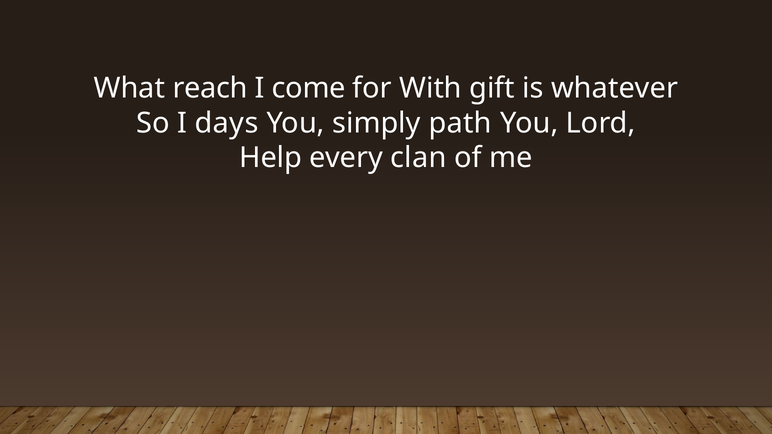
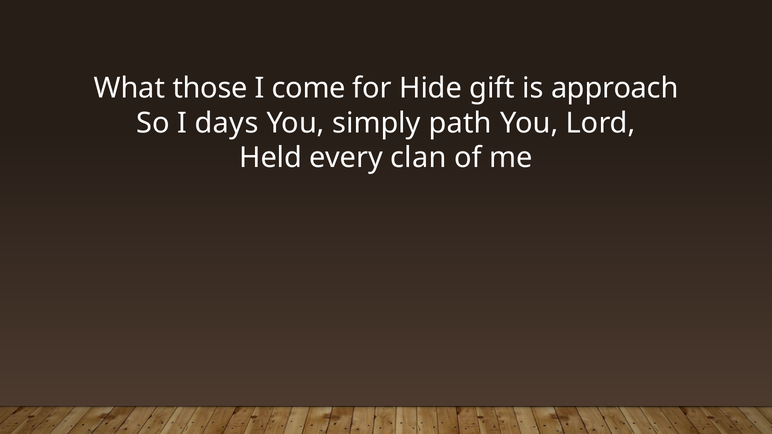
reach: reach -> those (210, 88)
With: With -> Hide (431, 88)
whatever: whatever -> approach (615, 88)
Help: Help -> Held (271, 158)
